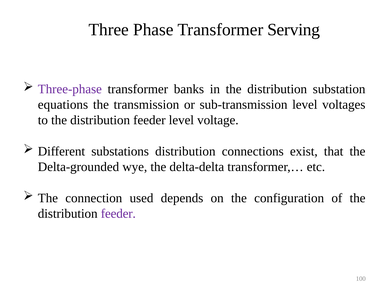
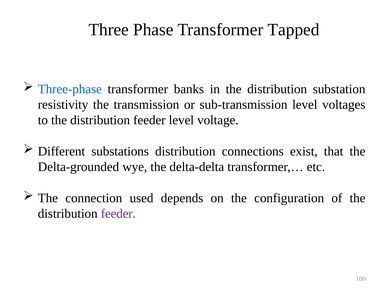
Serving: Serving -> Tapped (294, 30)
Three-phase colour: purple -> blue (70, 89)
equations: equations -> resistivity (63, 104)
